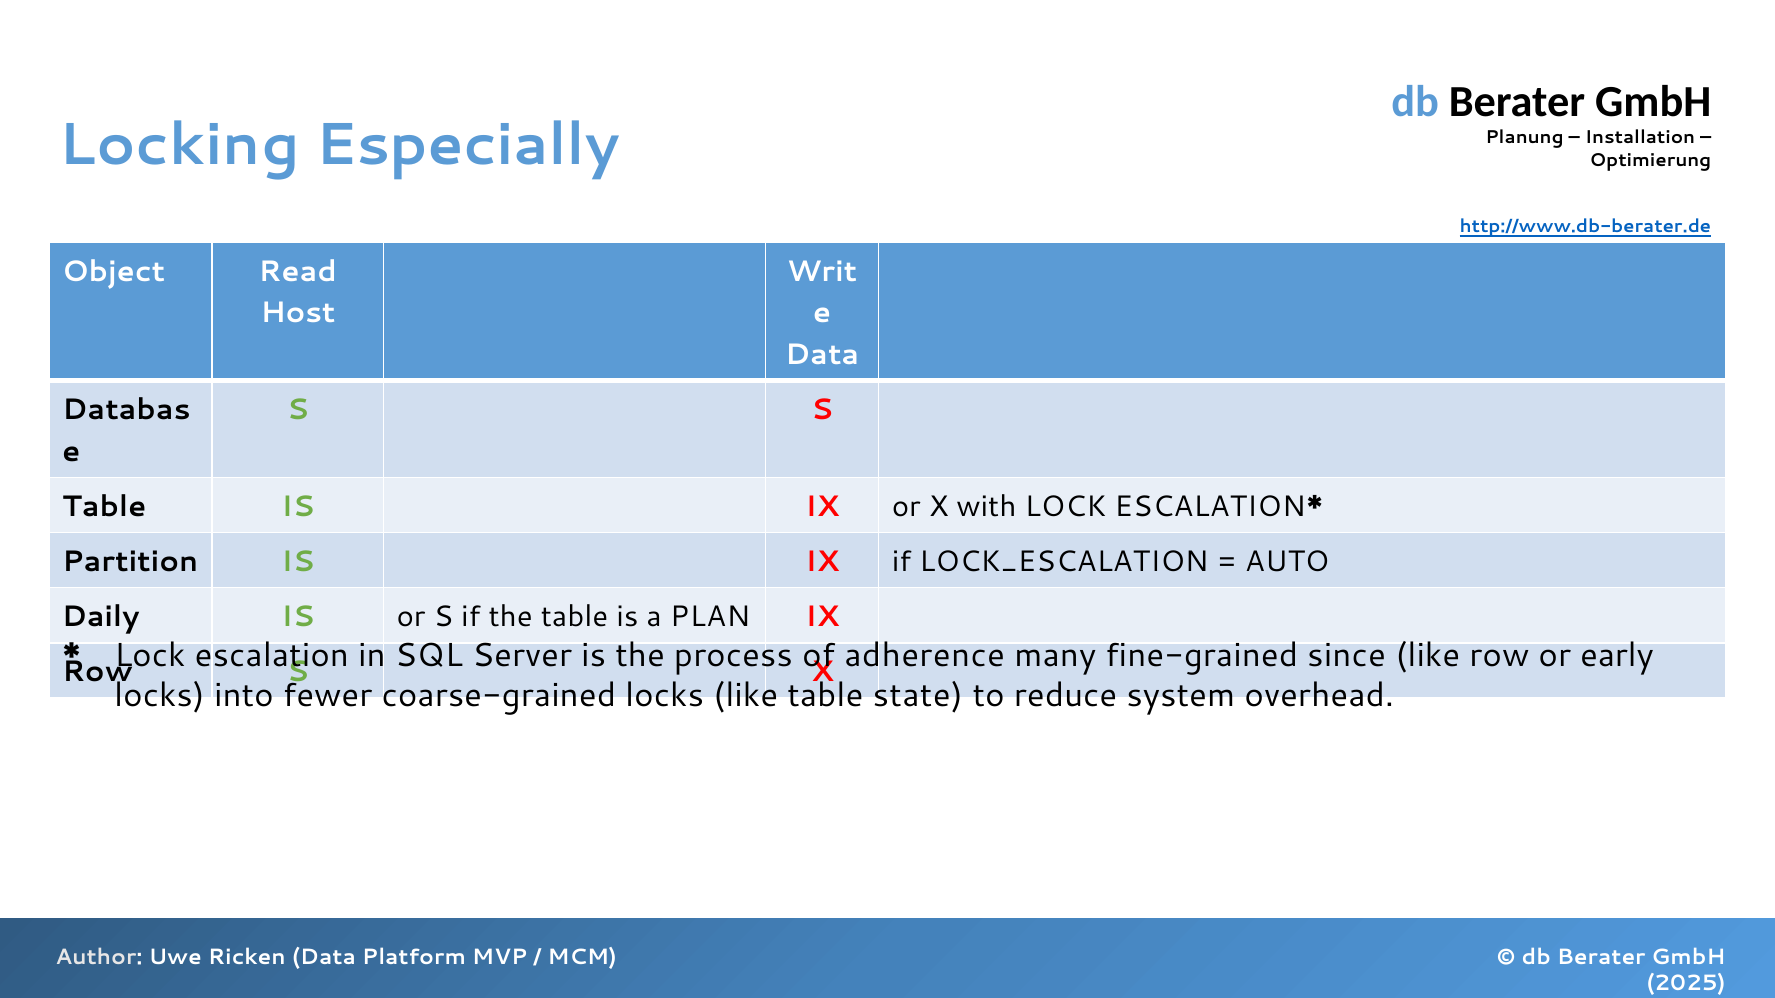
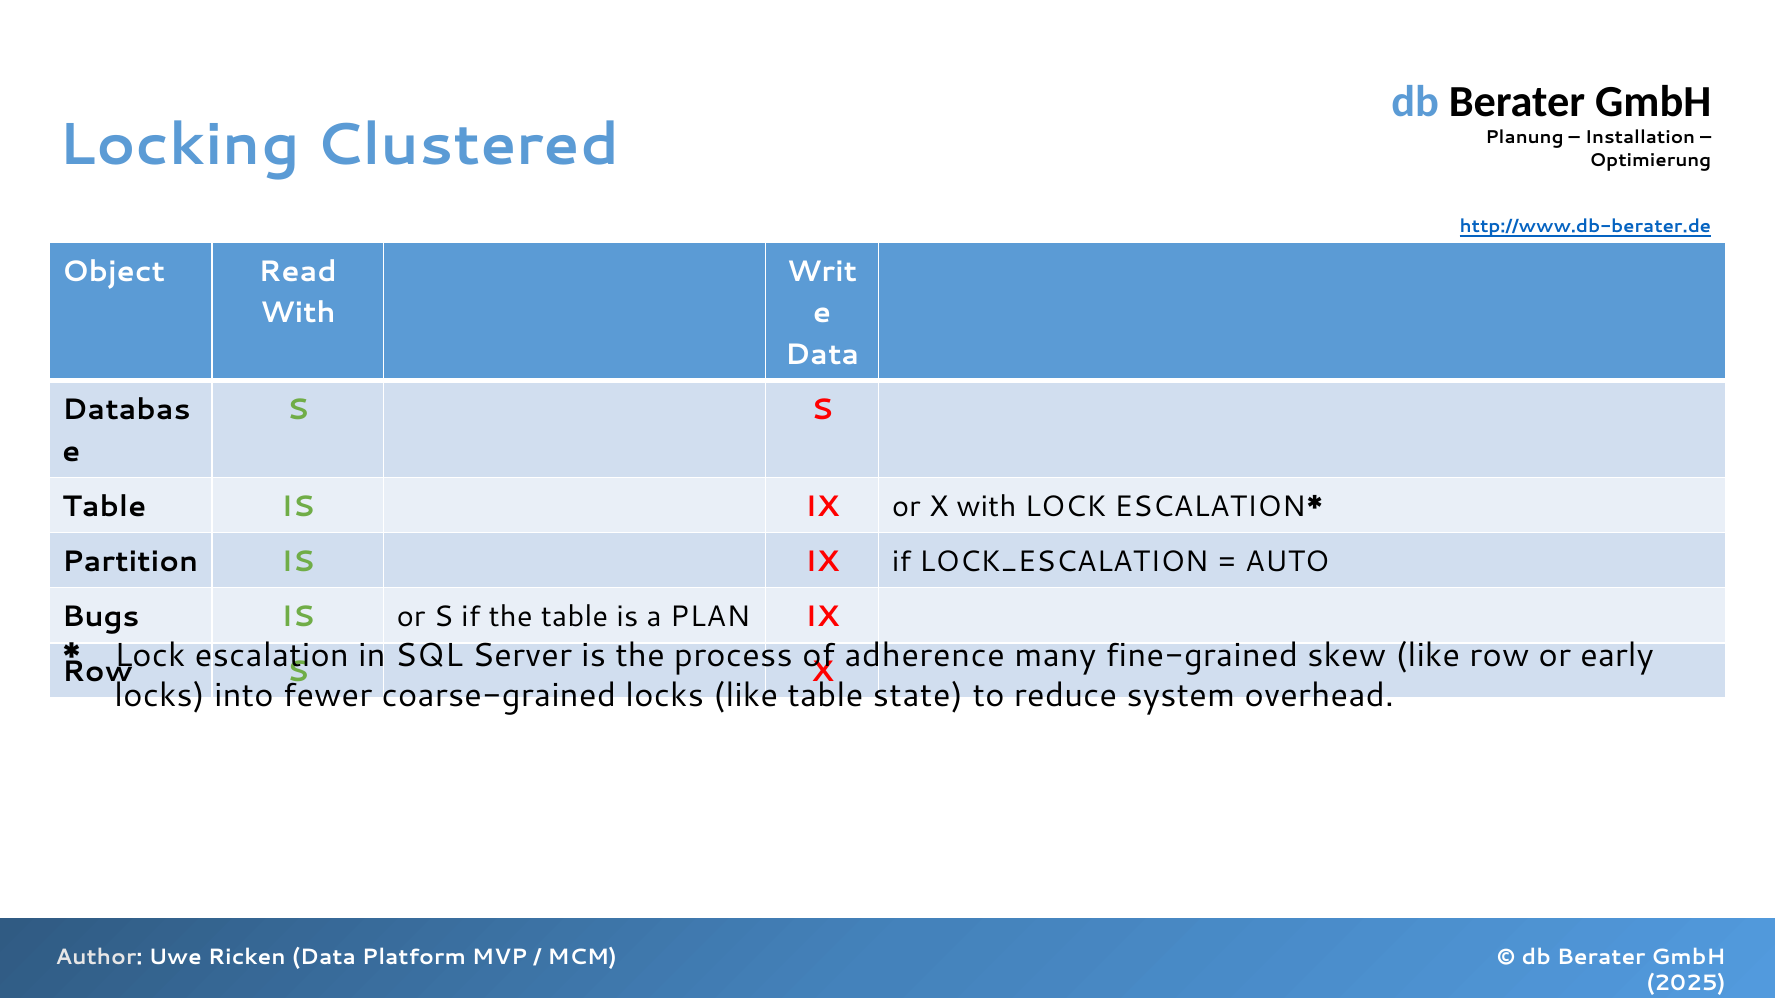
Especially: Especially -> Clustered (468, 145)
Host: Host -> With (298, 313)
Daily: Daily -> Bugs (101, 617)
since: since -> skew (1347, 656)
